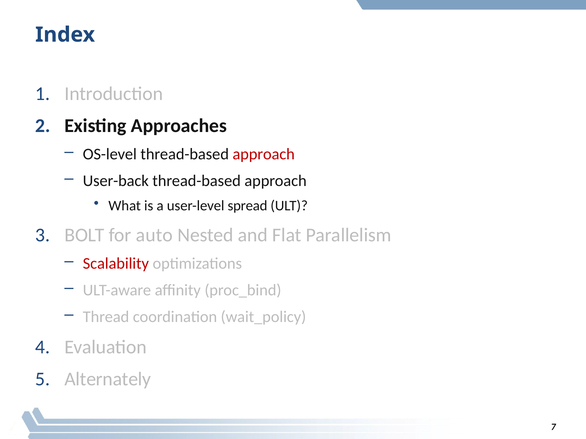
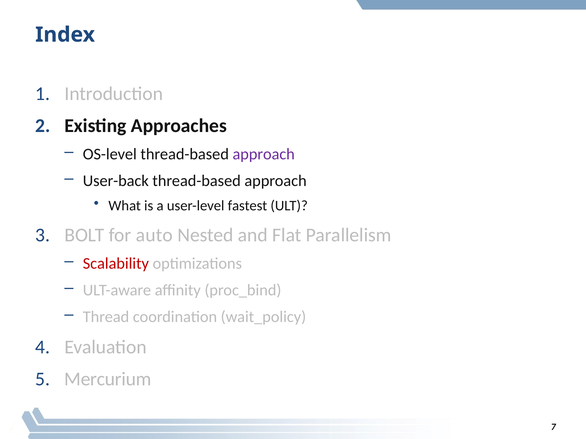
approach colour: red -> purple (264, 154)
spread: spread -> fastest (247, 206)
Alternately: Alternately -> Mercurium (108, 380)
